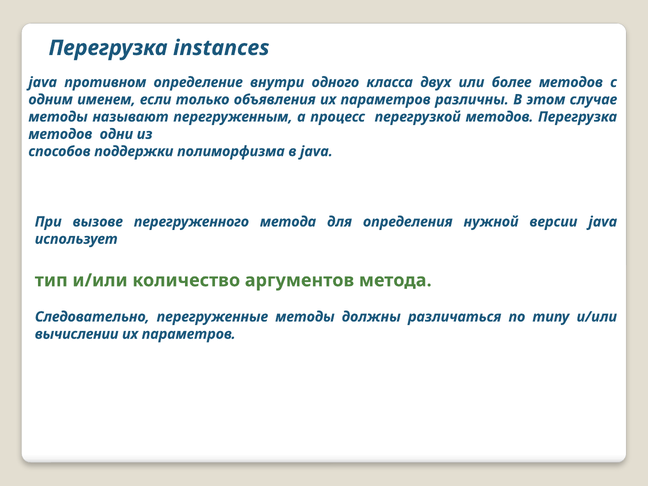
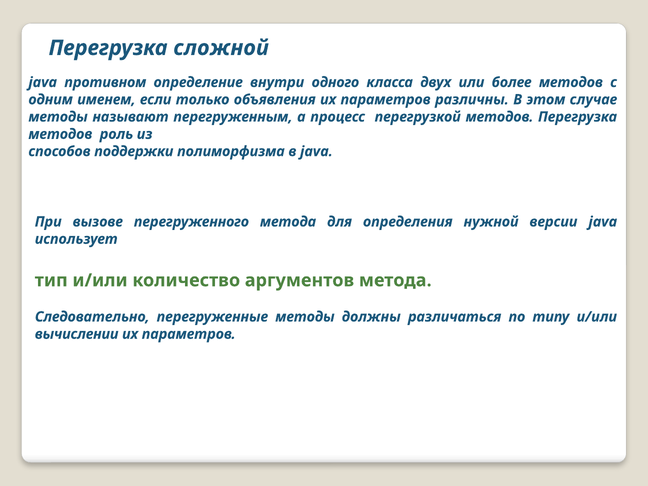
instances: instances -> сложной (221, 48)
одни: одни -> роль (116, 134)
